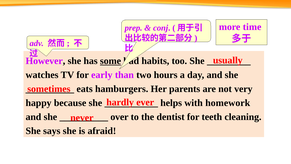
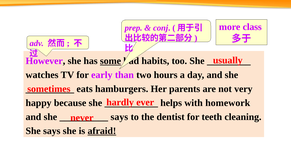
time: time -> class (252, 27)
over: over -> says (119, 117)
afraid underline: none -> present (102, 131)
